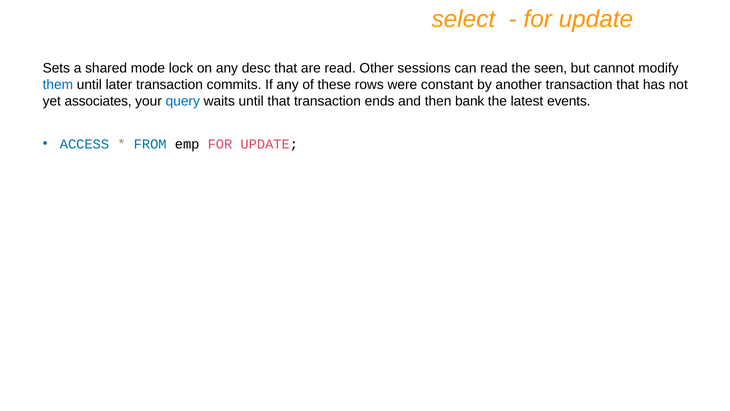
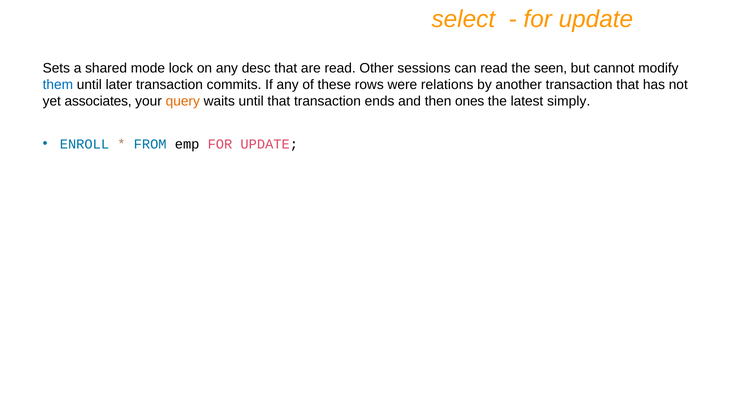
constant: constant -> relations (447, 85)
query colour: blue -> orange (183, 101)
bank: bank -> ones (470, 101)
events: events -> simply (569, 101)
ACCESS: ACCESS -> ENROLL (84, 144)
